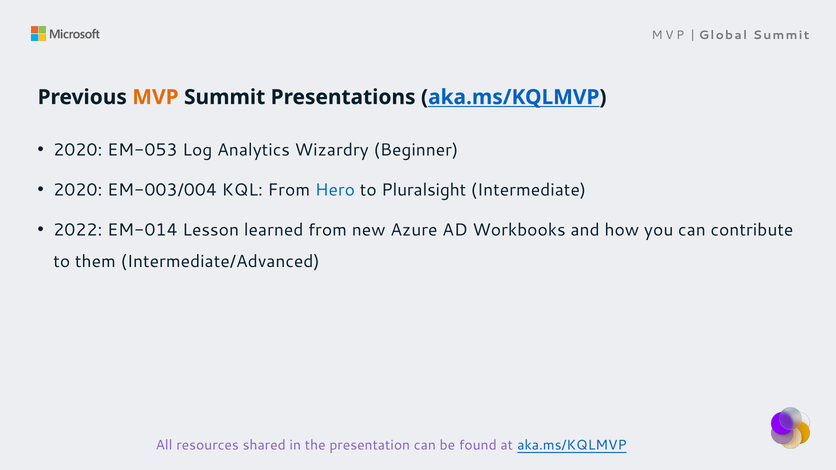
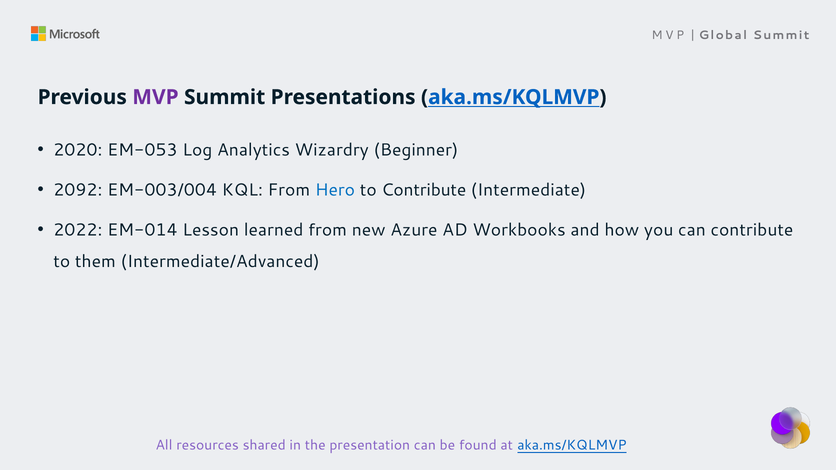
MVP colour: orange -> purple (155, 97)
2020: 2020 -> 2092 (78, 190)
to Pluralsight: Pluralsight -> Contribute (424, 190)
